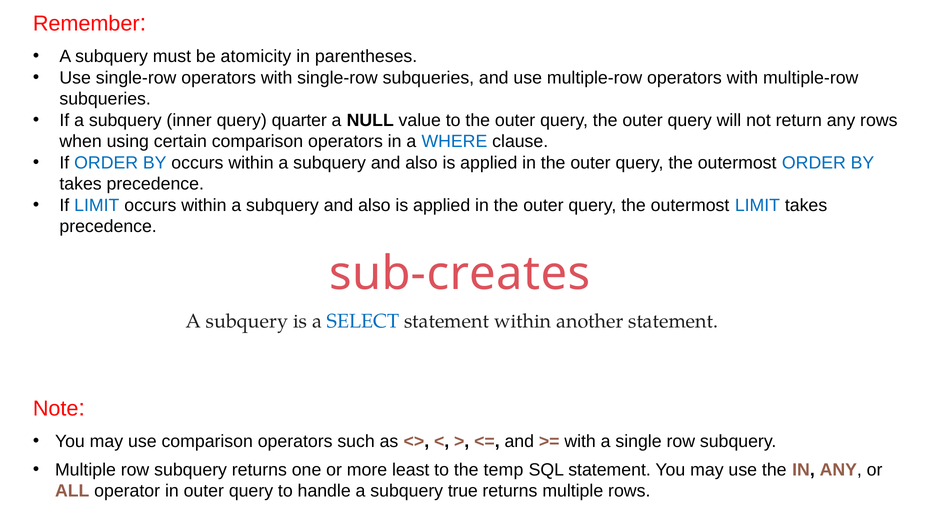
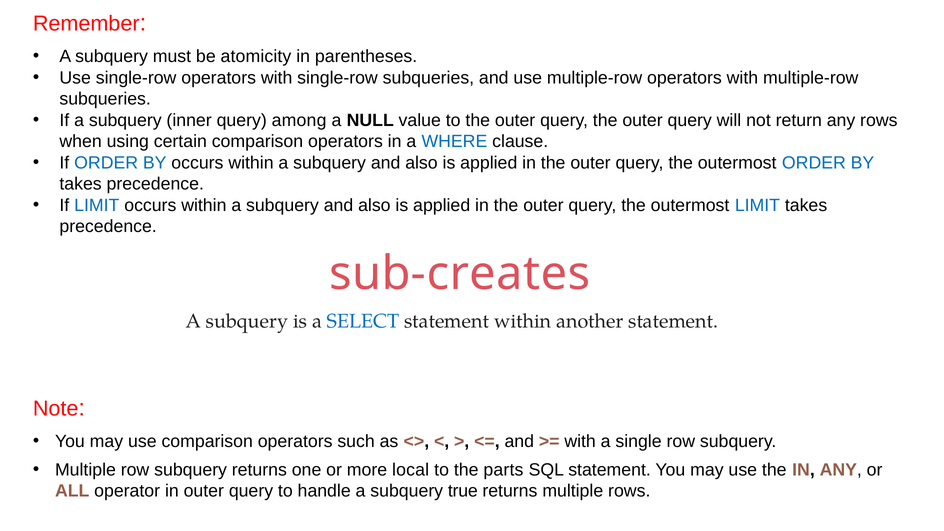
quarter: quarter -> among (299, 120)
least: least -> local (411, 470)
temp: temp -> parts (503, 470)
